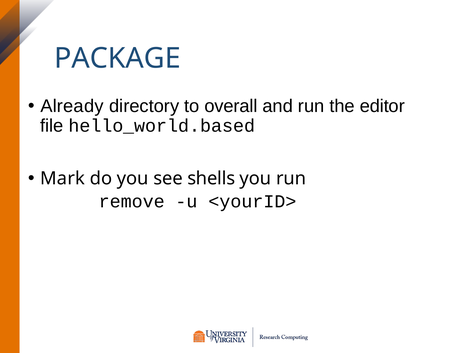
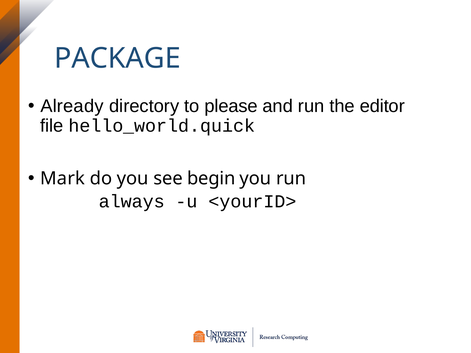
overall: overall -> please (231, 106)
hello_world.based: hello_world.based -> hello_world.quick (162, 126)
shells: shells -> begin (211, 179)
remove: remove -> always (132, 202)
